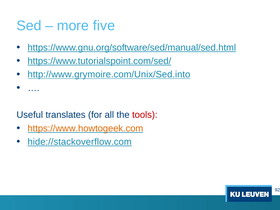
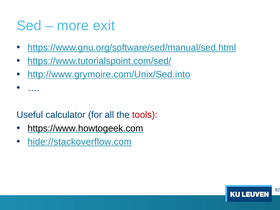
five: five -> exit (104, 26)
translates: translates -> calculator (66, 115)
https://www.howtogeek.com colour: orange -> black (85, 128)
